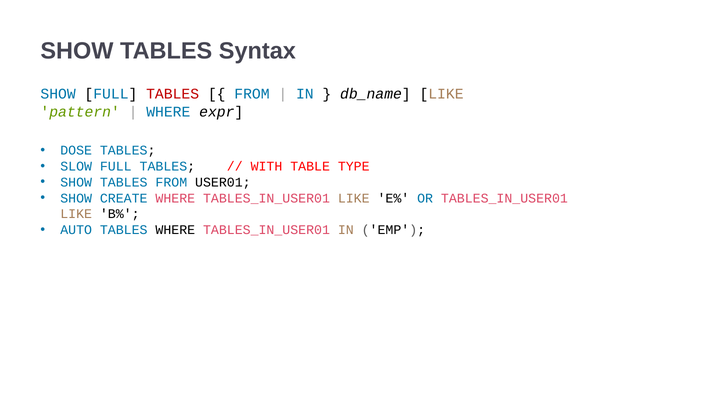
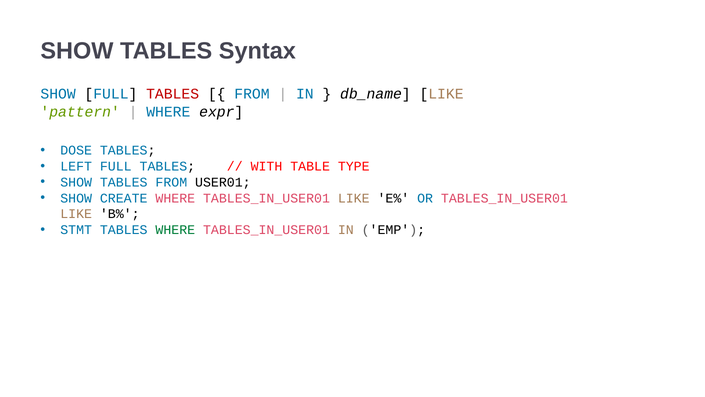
SLOW: SLOW -> LEFT (76, 166)
AUTO: AUTO -> STMT (76, 230)
WHERE colour: black -> green (175, 230)
